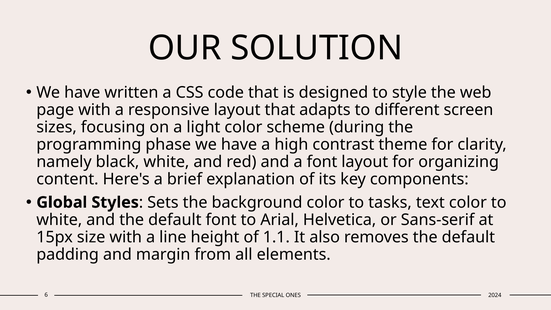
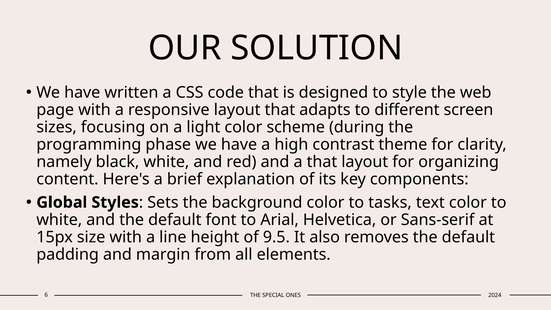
a font: font -> that (322, 162)
1.1: 1.1 -> 9.5 (276, 237)
